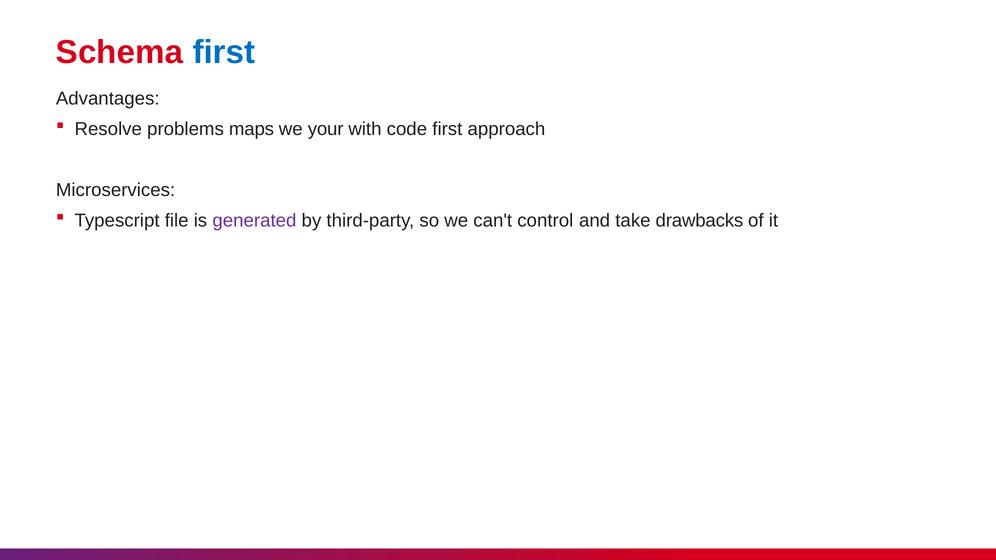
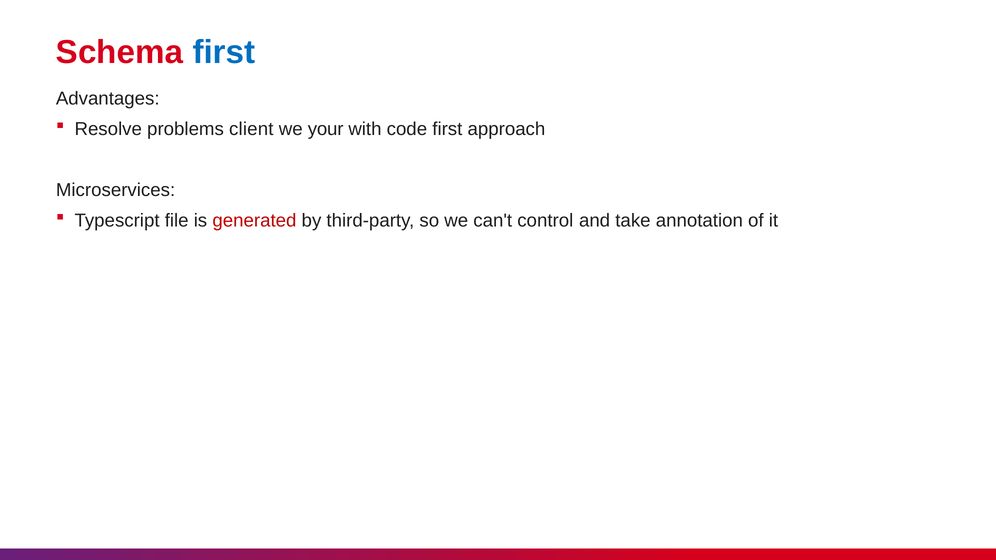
maps: maps -> client (251, 129)
generated colour: purple -> red (254, 221)
drawbacks: drawbacks -> annotation (699, 221)
